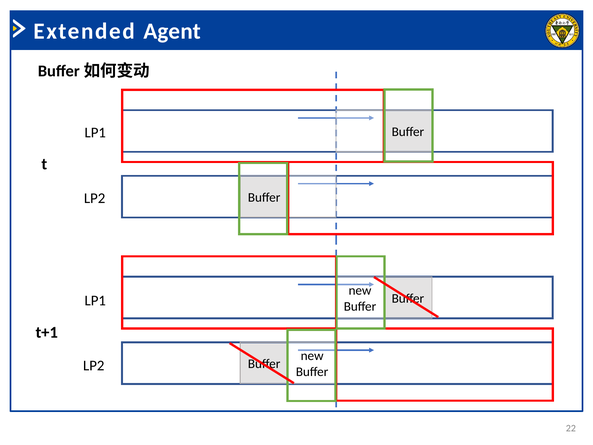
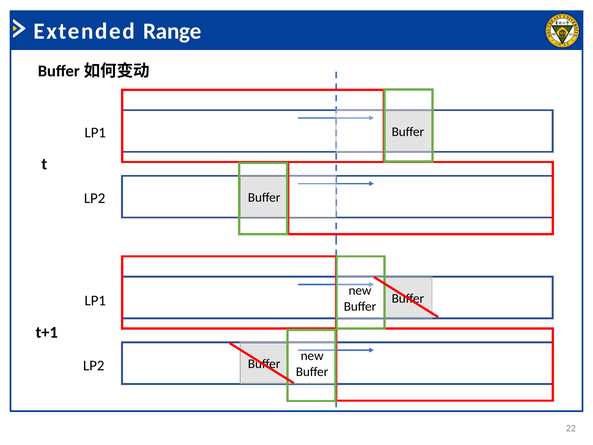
Agent: Agent -> Range (172, 31)
